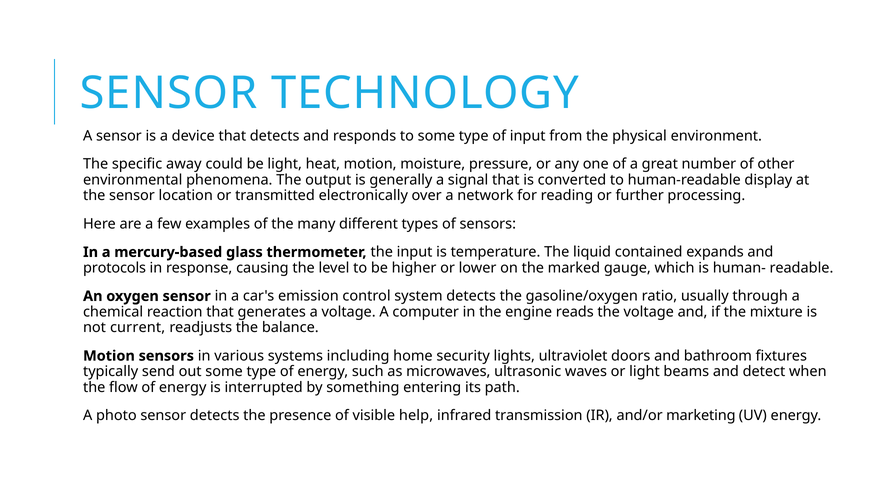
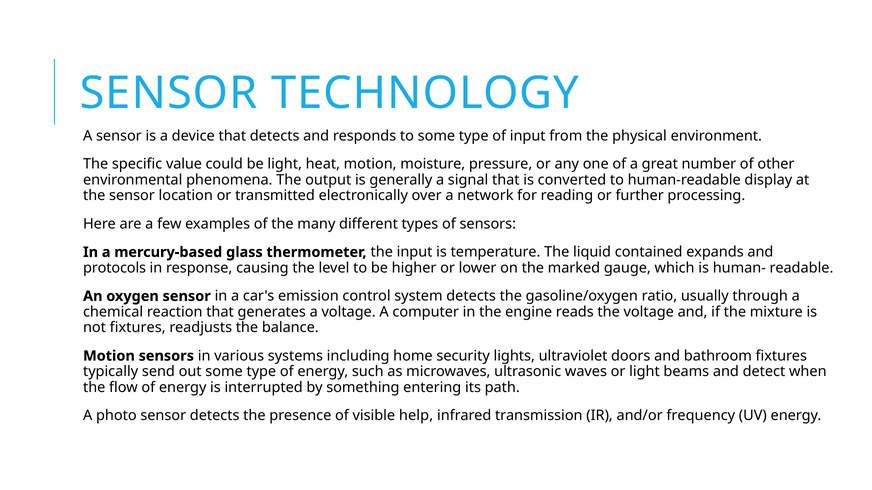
away: away -> value (184, 164)
not current: current -> fixtures (138, 328)
marketing: marketing -> frequency (701, 416)
